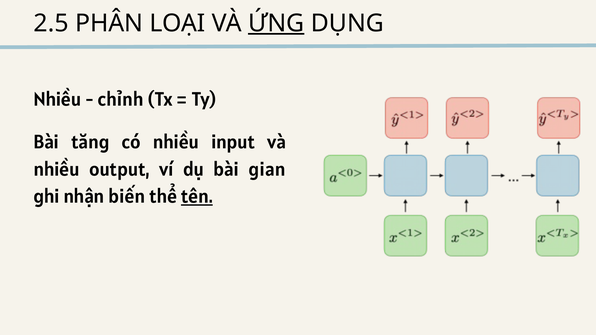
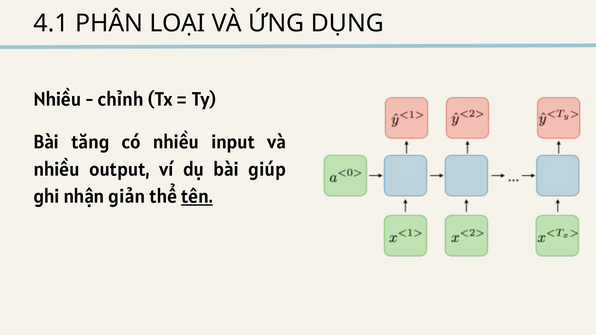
2.5: 2.5 -> 4.1 (51, 23)
ỨNG underline: present -> none (276, 23)
gian: gian -> giúp (267, 169)
biến: biến -> giản (127, 197)
